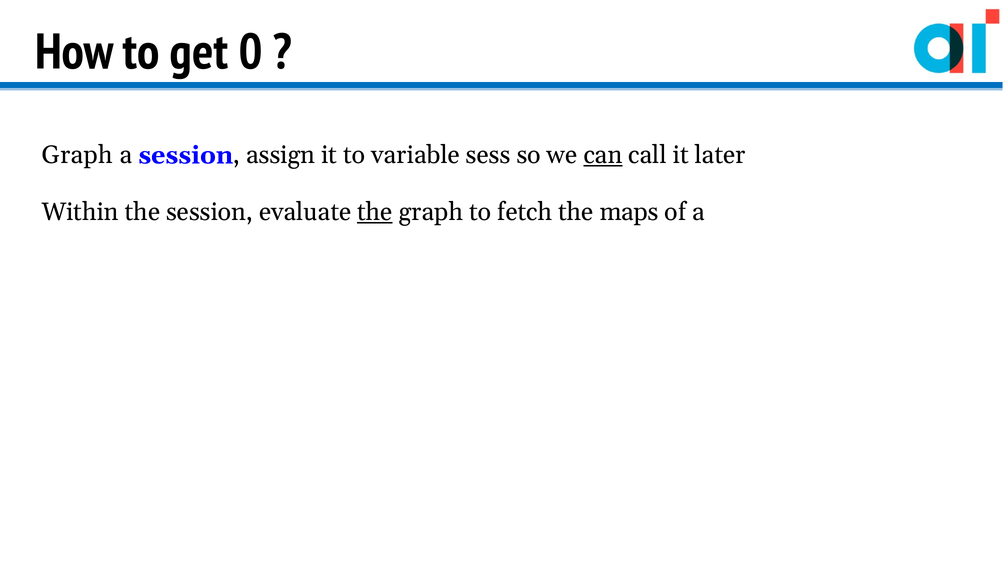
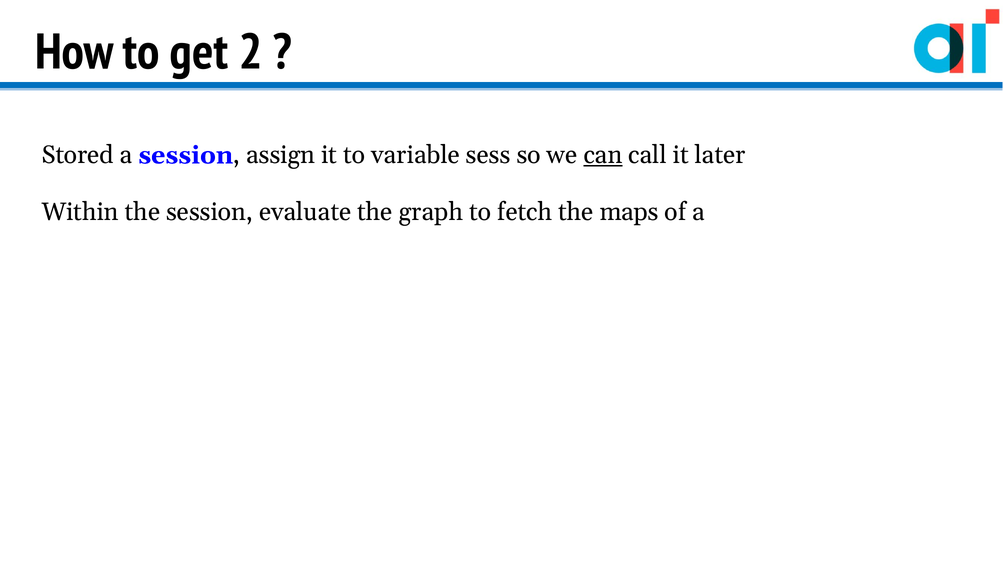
0: 0 -> 2 (250, 52)
Graph: Graph -> Stored (78, 155)
the underline: present -> none (375, 212)
